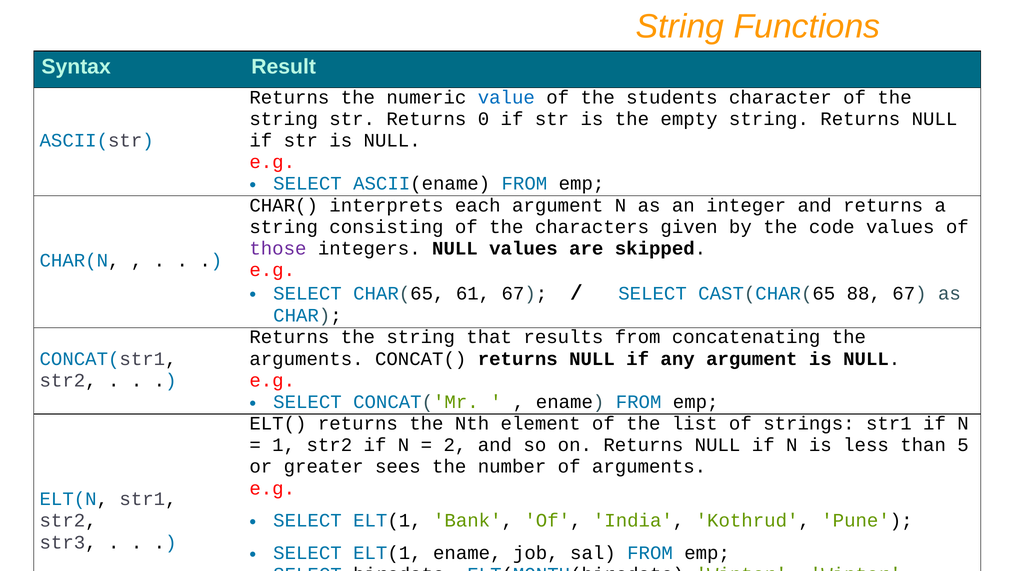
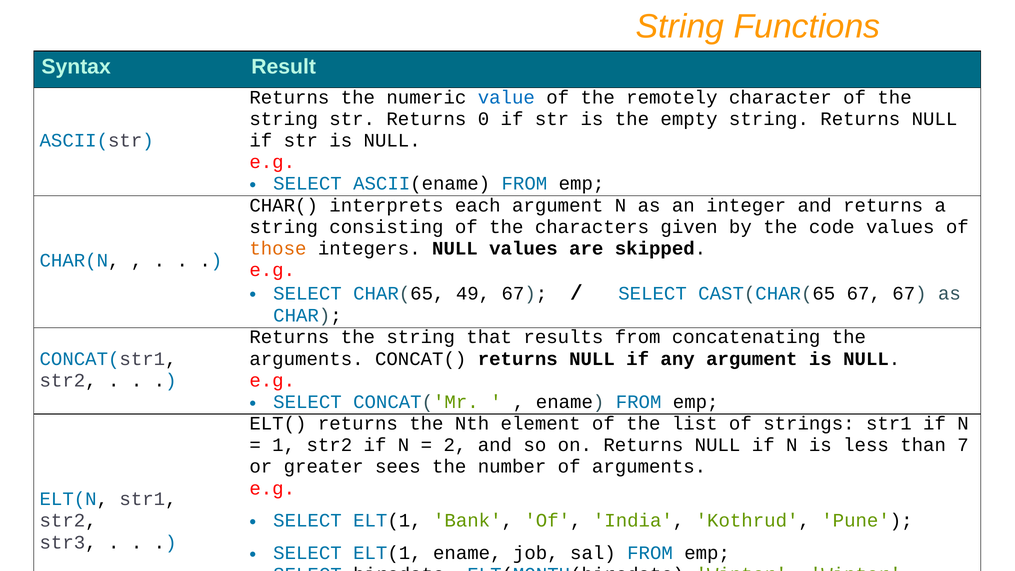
students: students -> remotely (672, 97)
those colour: purple -> orange (278, 248)
61: 61 -> 49 (473, 293)
CAST(CHAR(65 88: 88 -> 67 (864, 293)
5: 5 -> 7 (963, 445)
